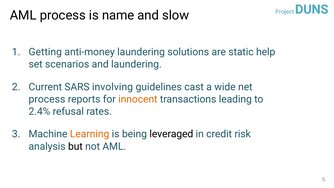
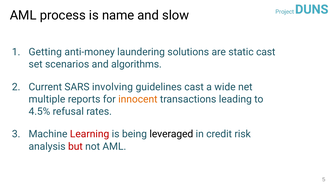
static help: help -> cast (266, 52)
and laundering: laundering -> algorithms (136, 64)
process: process -> multiple (47, 99)
2.4%: 2.4% -> 4.5% (39, 111)
Learning colour: orange -> red (90, 134)
but colour: black -> red (75, 146)
